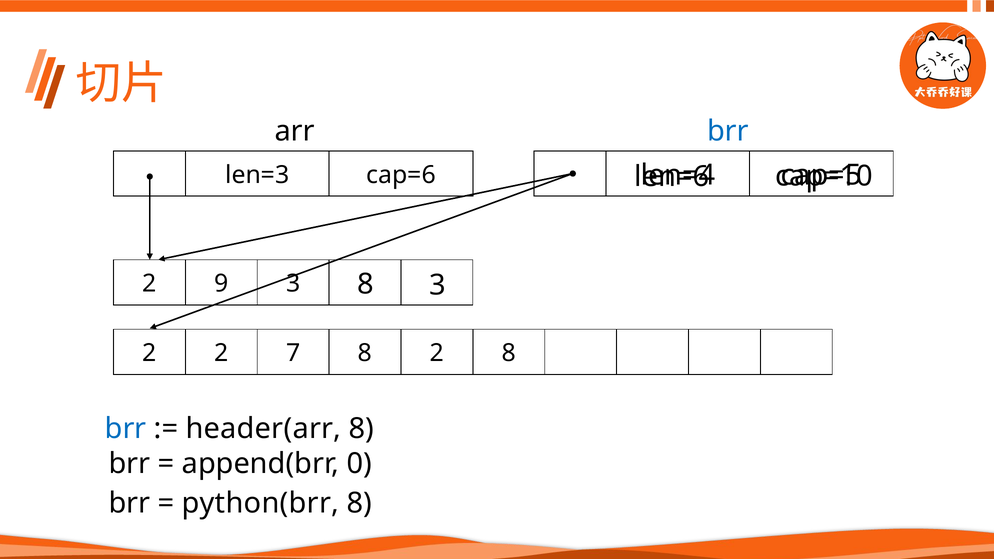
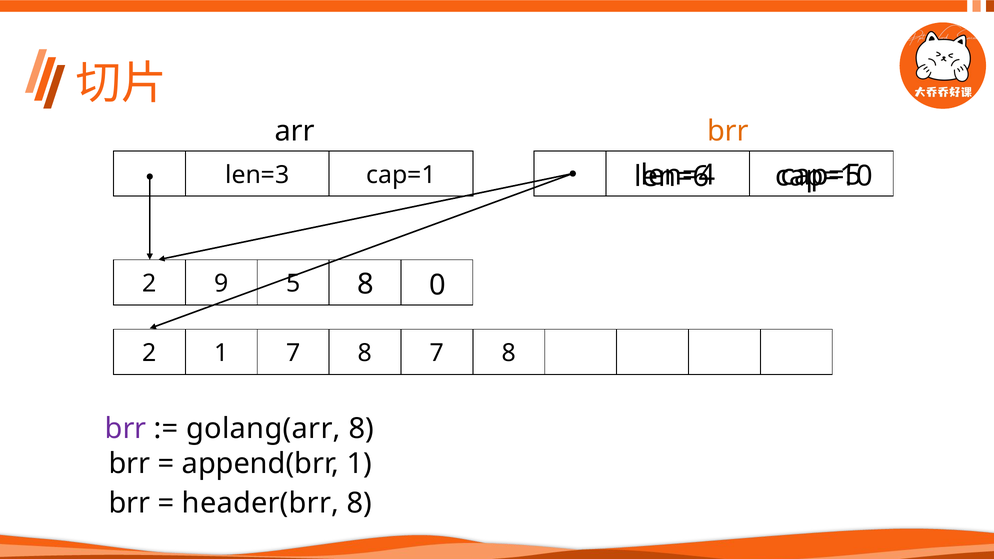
brr colour: blue -> orange (728, 131)
cap=6: cap=6 -> cap=1 (401, 175)
8 3: 3 -> 0 (437, 285)
9 3: 3 -> 5 (293, 284)
2 2: 2 -> 1 (221, 353)
7 8 2: 2 -> 7 (437, 353)
brr colour: blue -> purple (126, 429)
header(arr: header(arr -> golang(arr (263, 429)
append(brr 0: 0 -> 1 (359, 464)
python(brr: python(brr -> header(brr (260, 503)
